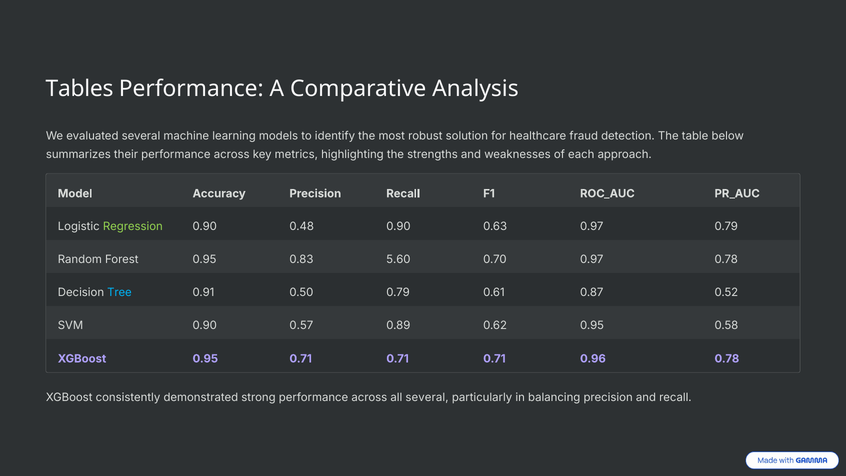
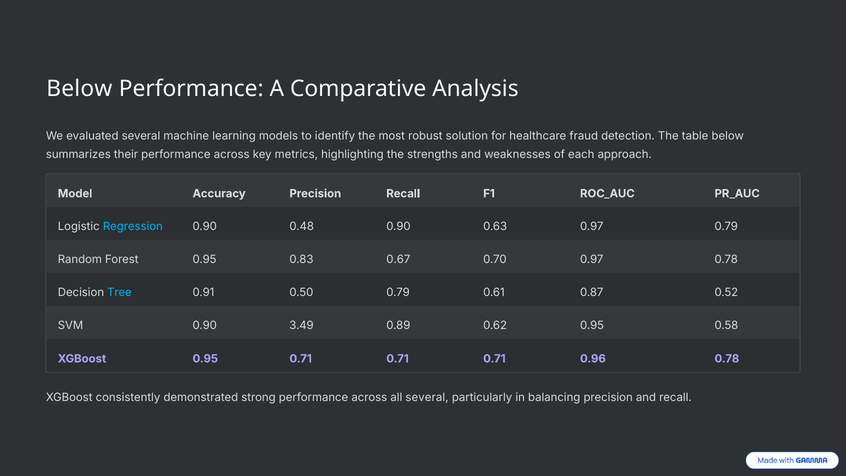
Tables: Tables -> Below (79, 89)
Regression colour: light green -> light blue (133, 227)
5.60: 5.60 -> 0.67 (398, 260)
0.57: 0.57 -> 3.49 (301, 326)
